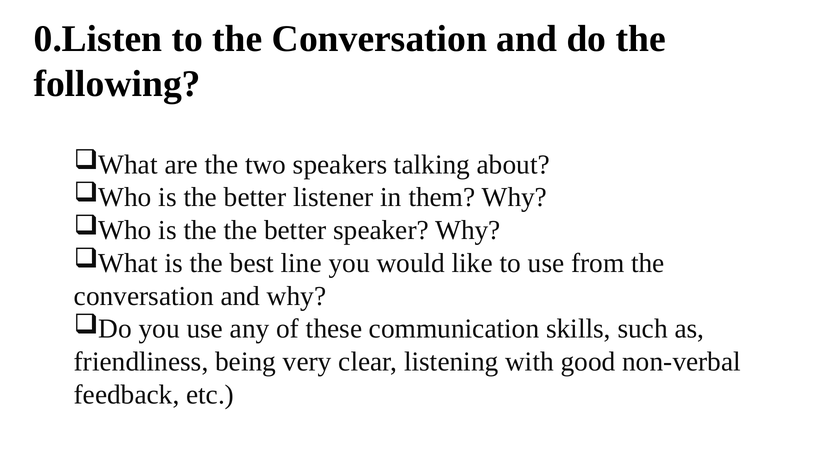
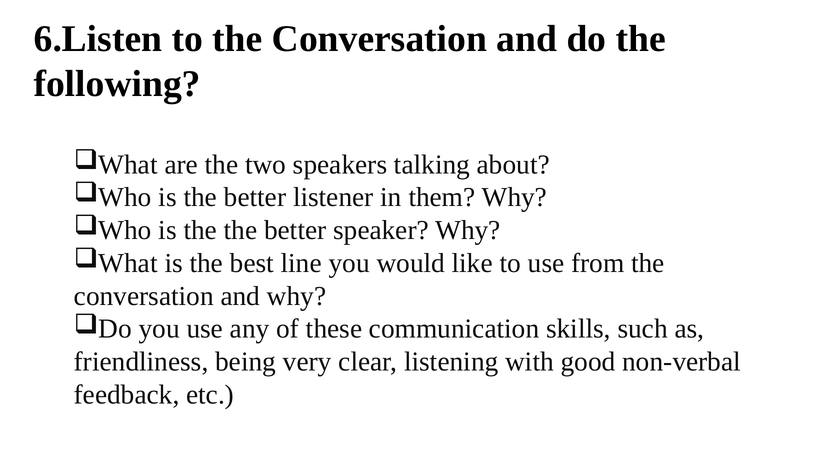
0.Listen: 0.Listen -> 6.Listen (98, 39)
